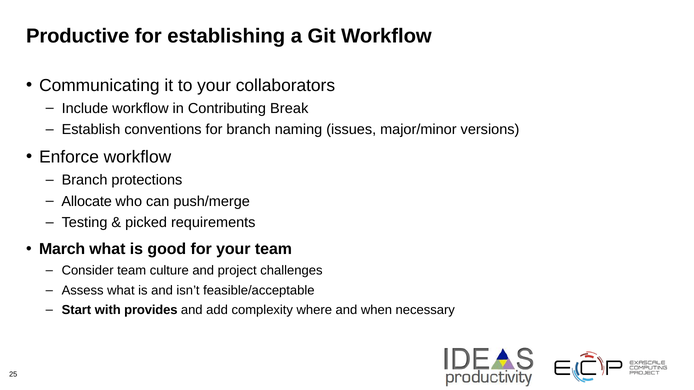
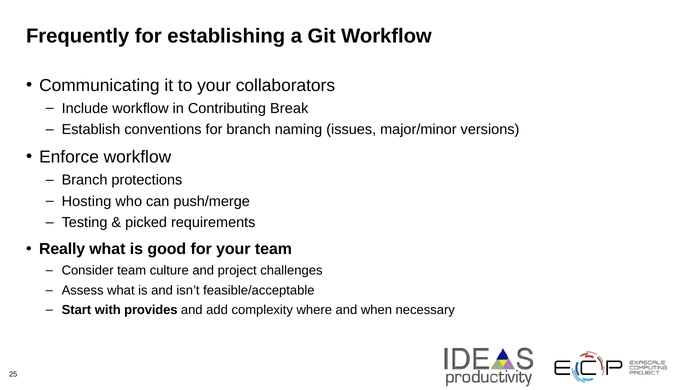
Productive: Productive -> Frequently (78, 36)
Allocate: Allocate -> Hosting (86, 201)
March: March -> Really (62, 249)
